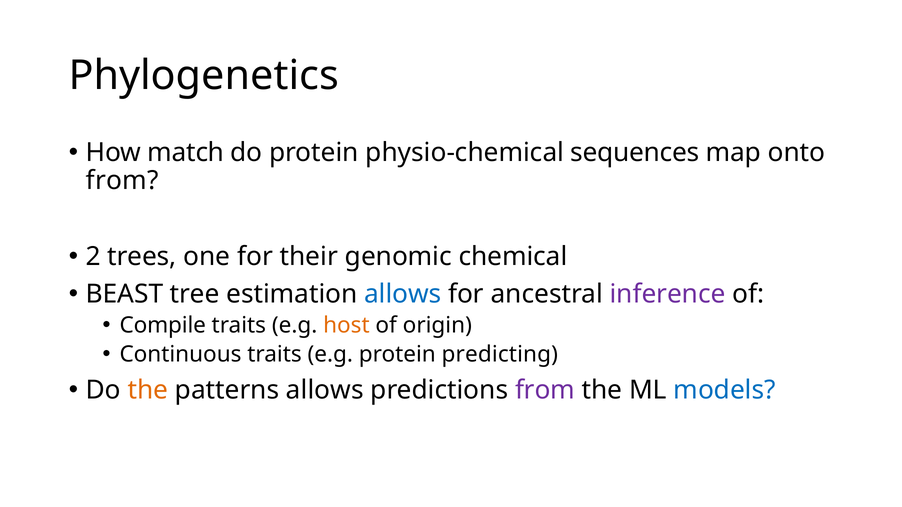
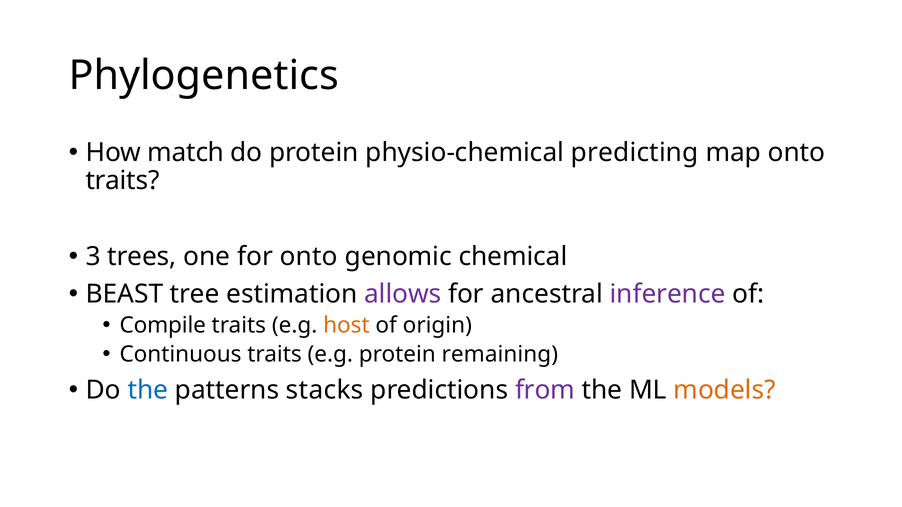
sequences: sequences -> predicting (635, 153)
from: from -> traits (123, 181)
2: 2 -> 3 (93, 257)
for their: their -> onto (309, 257)
allows colour: blue -> purple (403, 294)
predicting: predicting -> remaining (500, 355)
the colour: orange -> blue (148, 390)
patterns allows: allows -> stacks (325, 390)
models colour: blue -> orange (725, 390)
